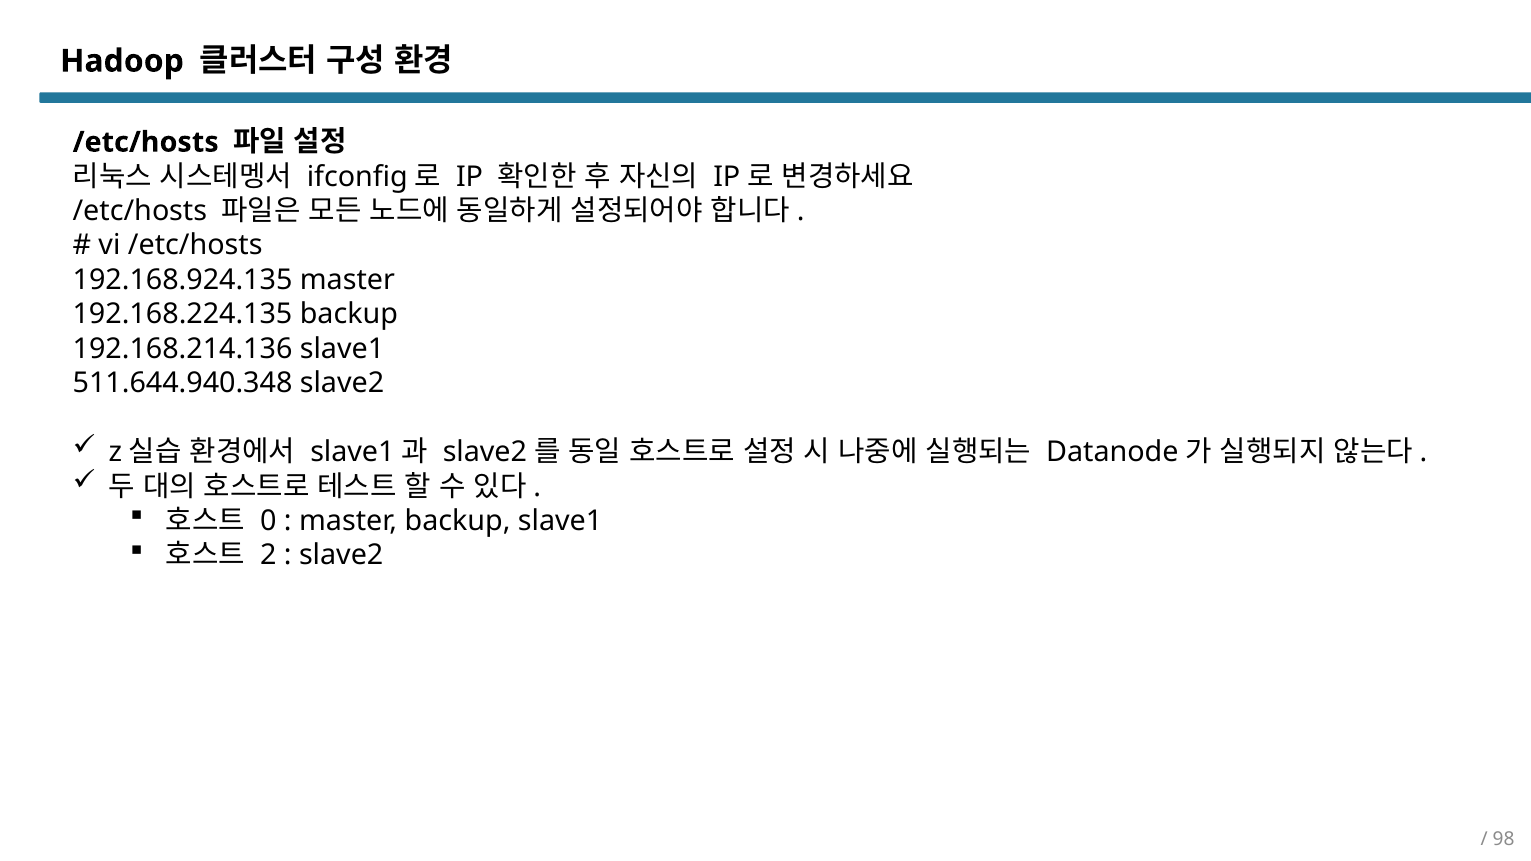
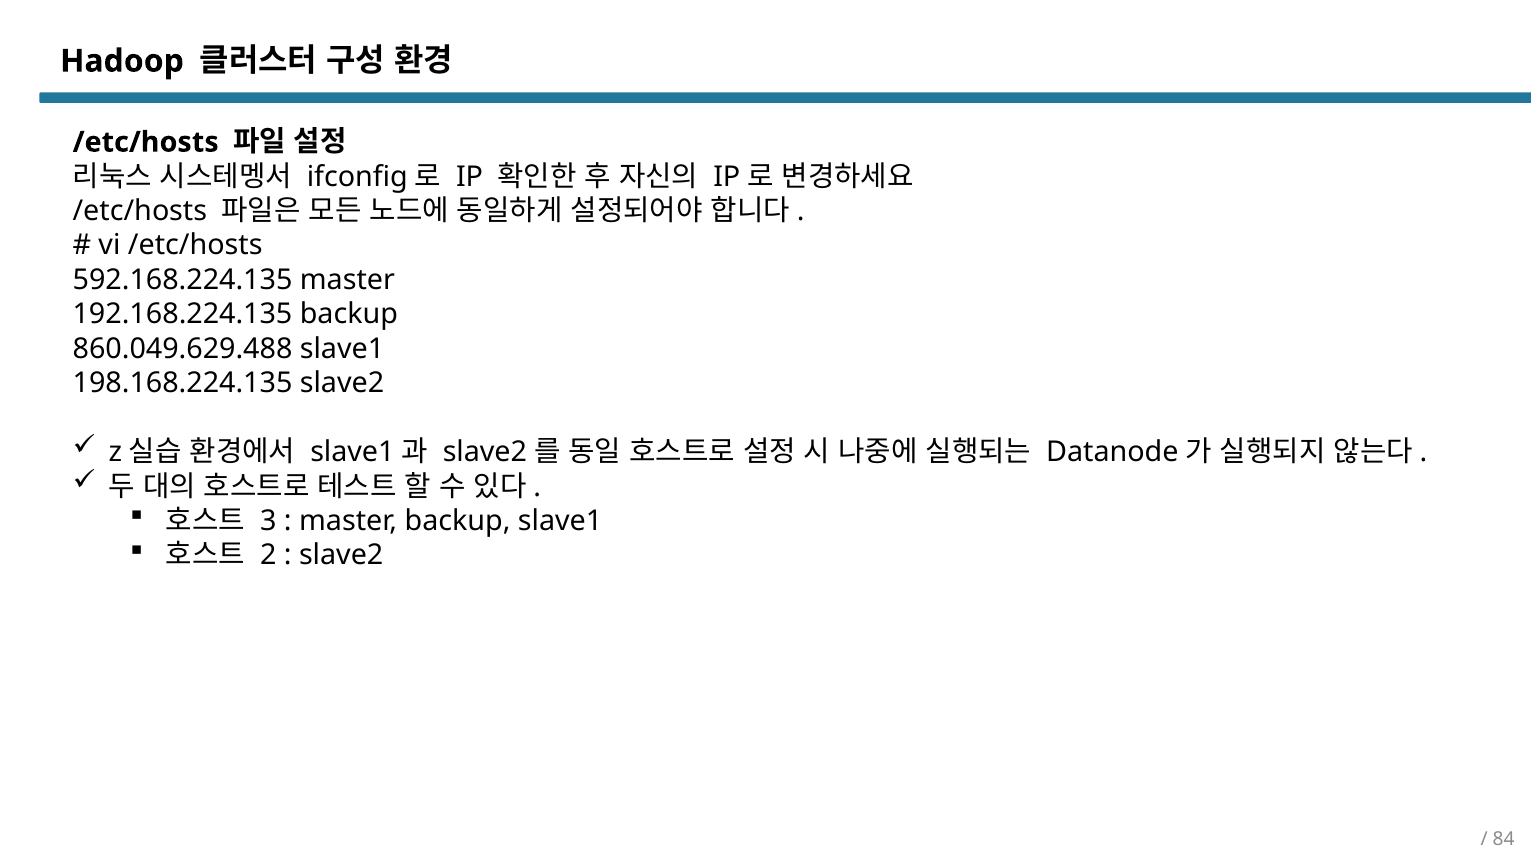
192.168.924.135: 192.168.924.135 -> 592.168.224.135 (183, 280)
192.168.214.136: 192.168.214.136 -> 860.049.629.488 (183, 349)
511.644.940.348: 511.644.940.348 -> 198.168.224.135 (183, 383)
0: 0 -> 3 (268, 521)
98: 98 -> 84 (1504, 839)
